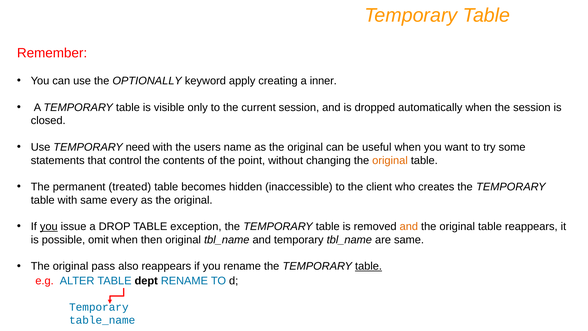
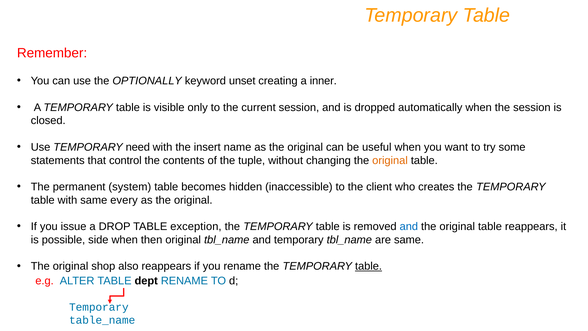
apply: apply -> unset (242, 81)
users: users -> insert (207, 147)
point: point -> tuple (252, 160)
treated: treated -> system (130, 187)
you underline: present -> none (49, 226)
and colour: orange -> blue (409, 226)
omit: omit -> side (98, 240)
pass: pass -> shop (103, 266)
